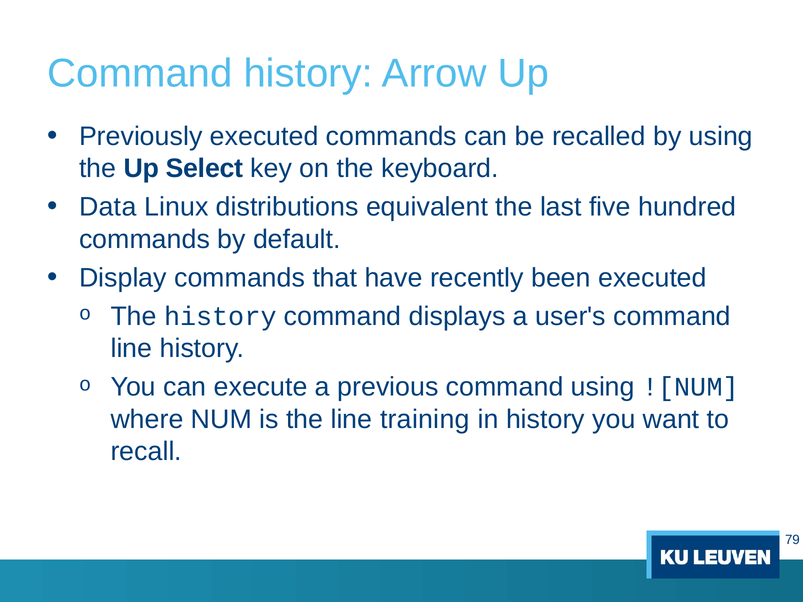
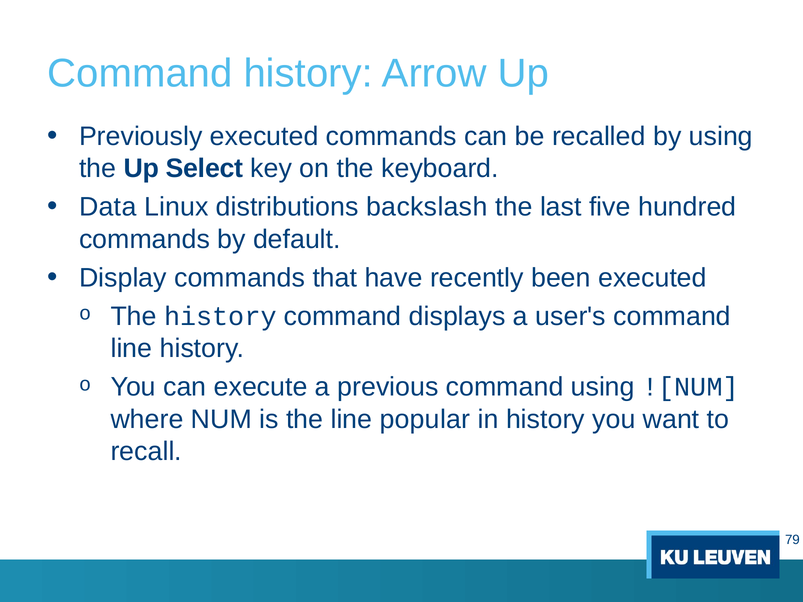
equivalent: equivalent -> backslash (427, 207)
training: training -> popular (425, 419)
